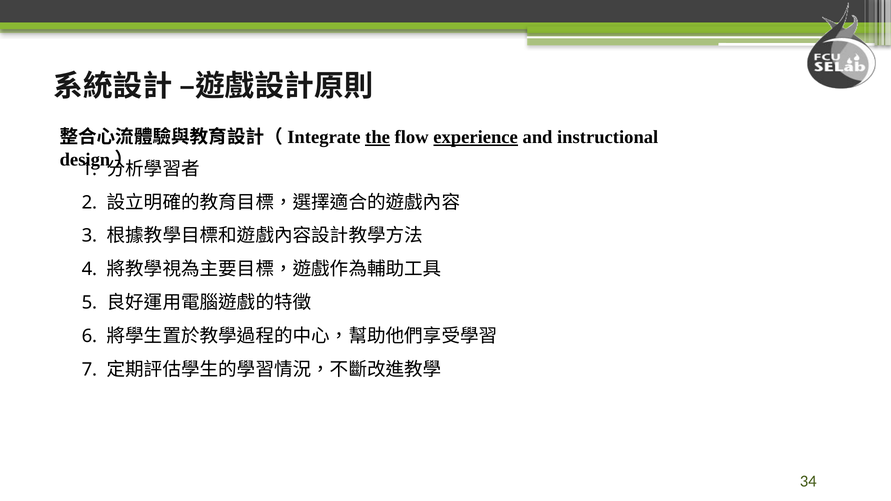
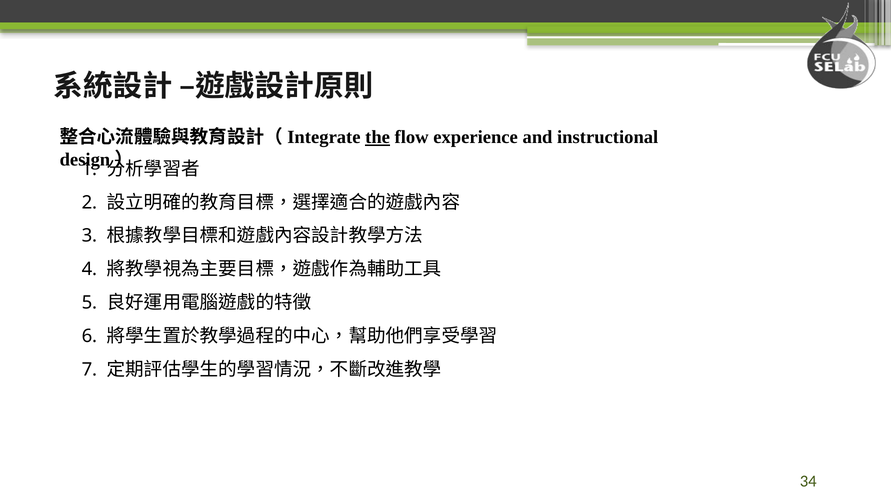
experience underline: present -> none (476, 137)
